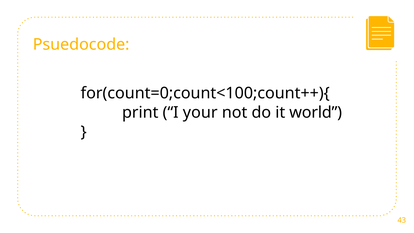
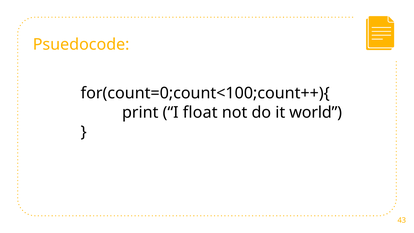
your: your -> float (200, 112)
